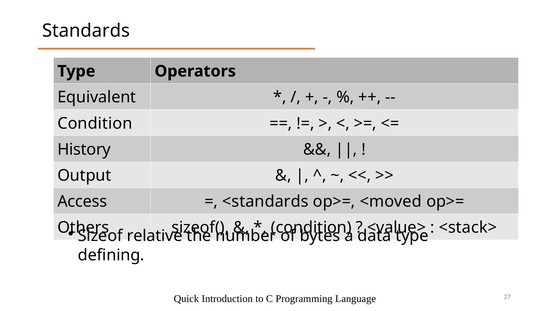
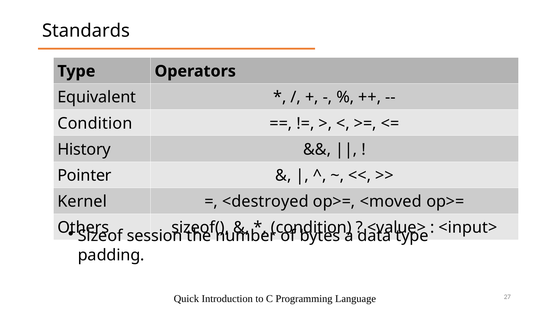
Output: Output -> Pointer (84, 176)
Access: Access -> Kernel (82, 202)
<standards: <standards -> <destroyed (265, 202)
<stack>: <stack> -> <input> (468, 228)
relative: relative -> session (155, 236)
defining: defining -> padding (111, 255)
